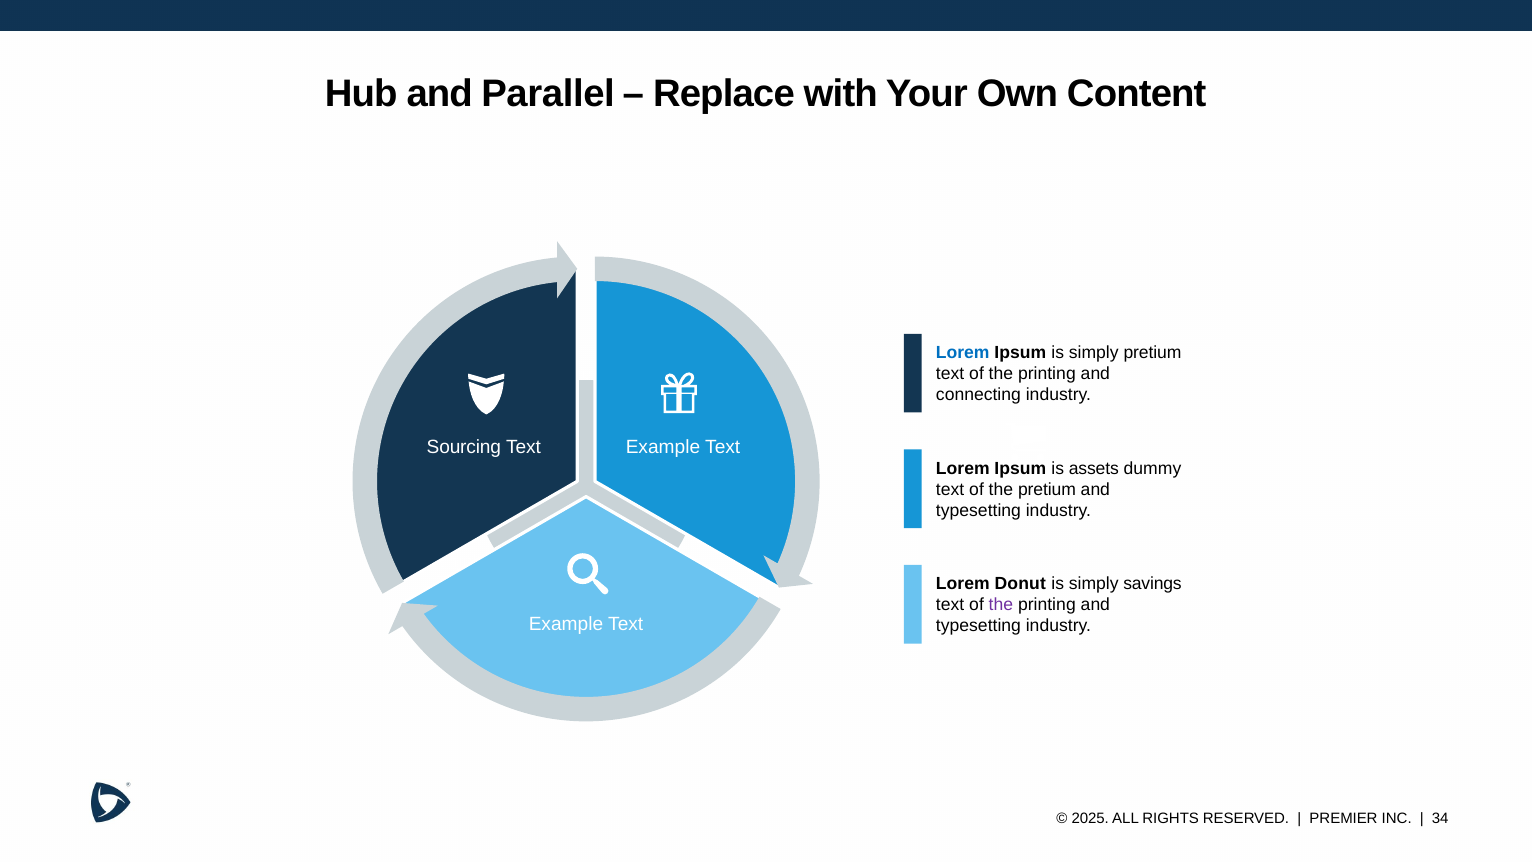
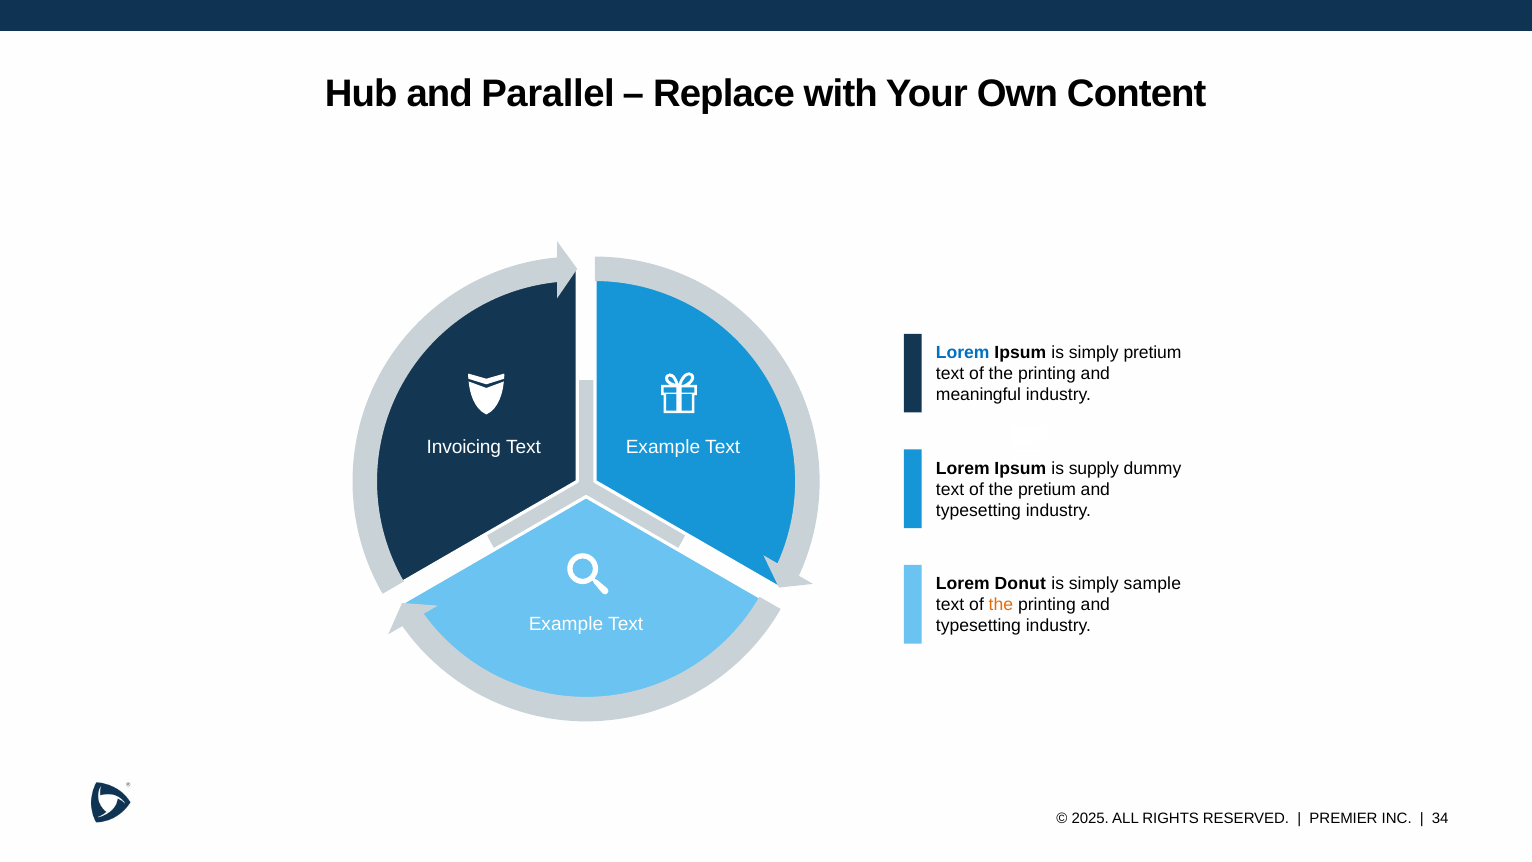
connecting: connecting -> meaningful (978, 395)
Sourcing: Sourcing -> Invoicing (464, 447)
assets: assets -> supply (1094, 468)
savings: savings -> sample (1152, 584)
the colour: purple -> orange (1001, 605)
